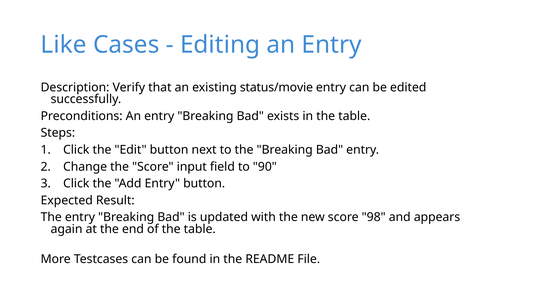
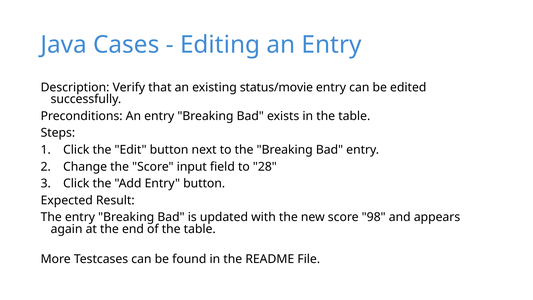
Like: Like -> Java (64, 45)
90: 90 -> 28 (265, 167)
